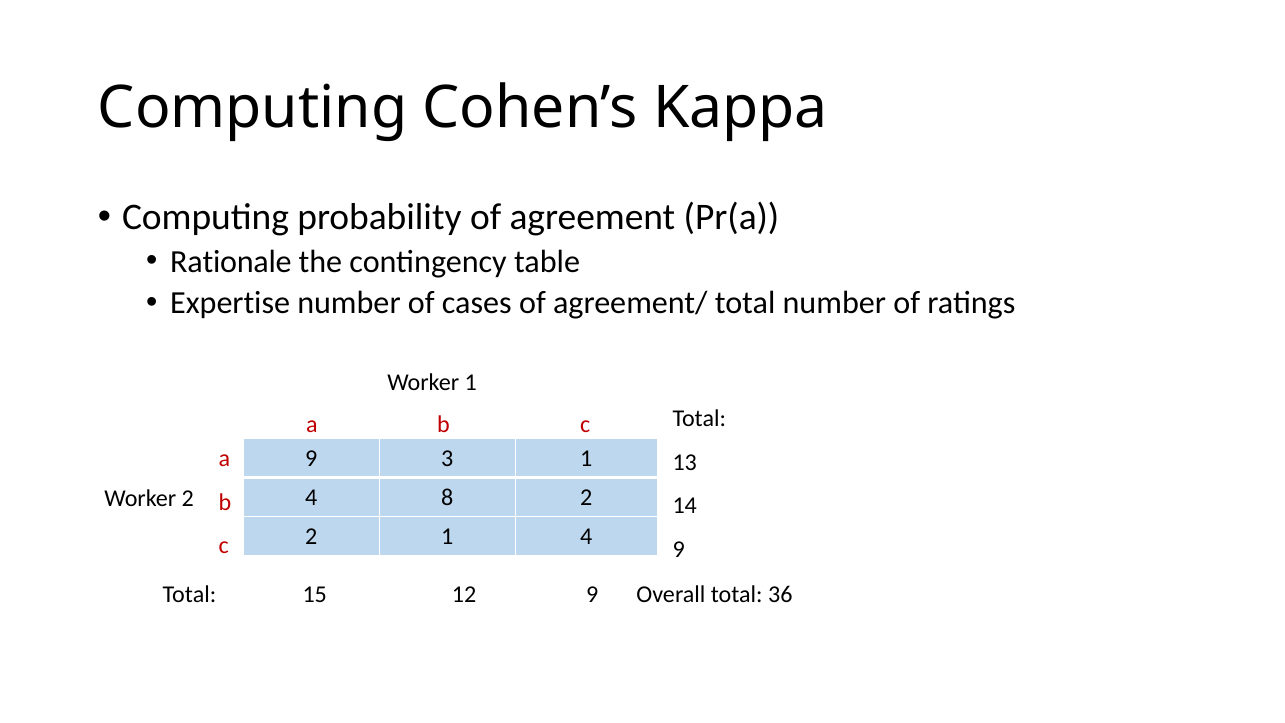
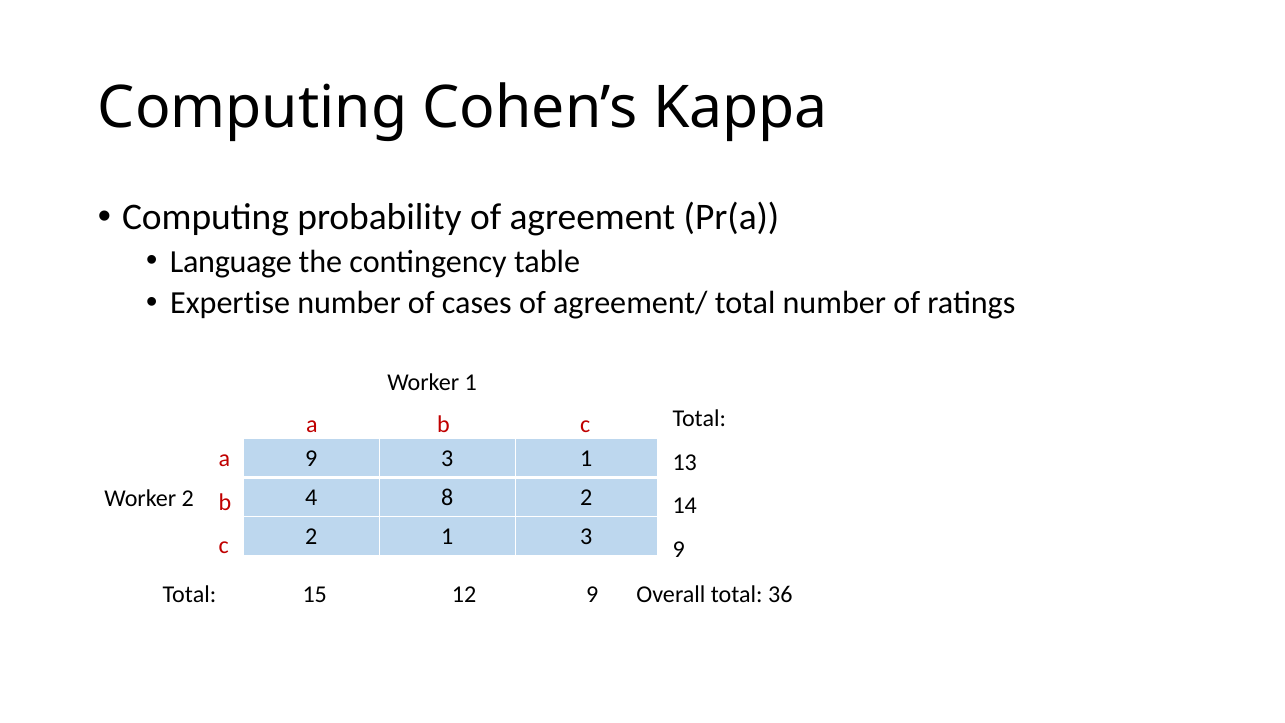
Rationale: Rationale -> Language (231, 262)
2 1 4: 4 -> 3 (586, 536)
